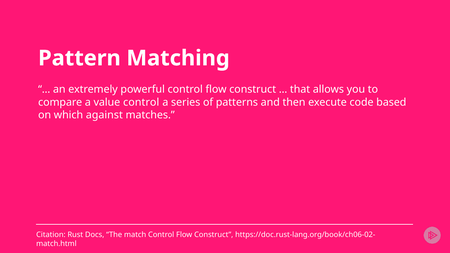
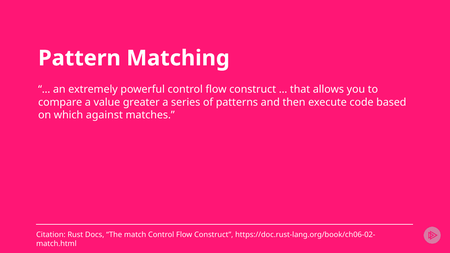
value control: control -> greater (141, 102)
